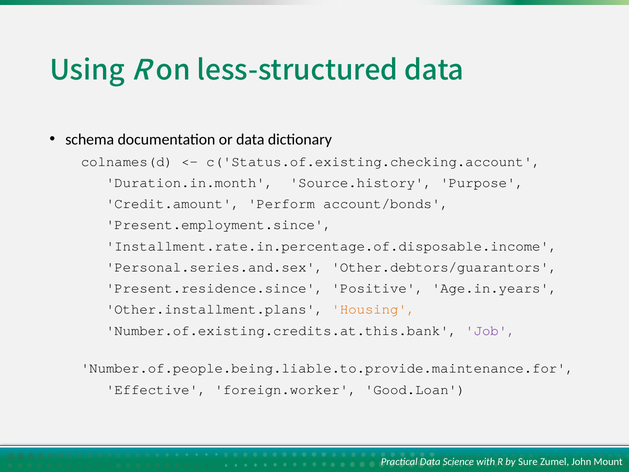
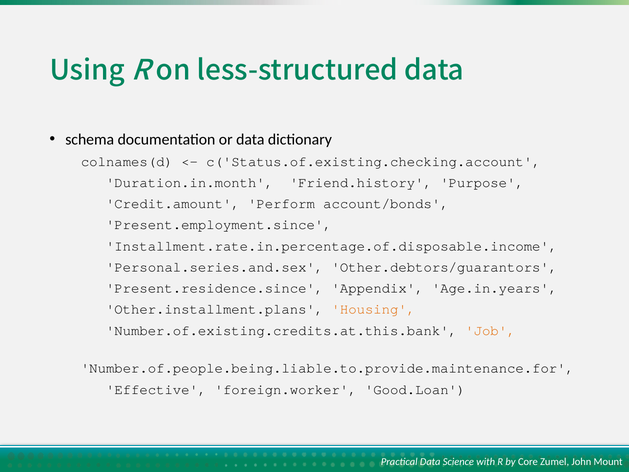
Source.history: Source.history -> Friend.history (361, 182)
Positive: Positive -> Appendix (378, 288)
Job colour: purple -> orange (490, 330)
Sure: Sure -> Core (528, 461)
